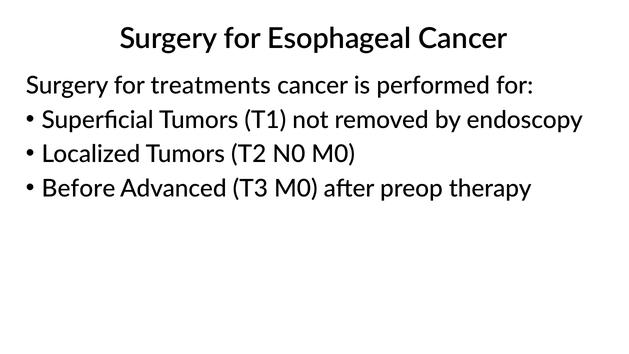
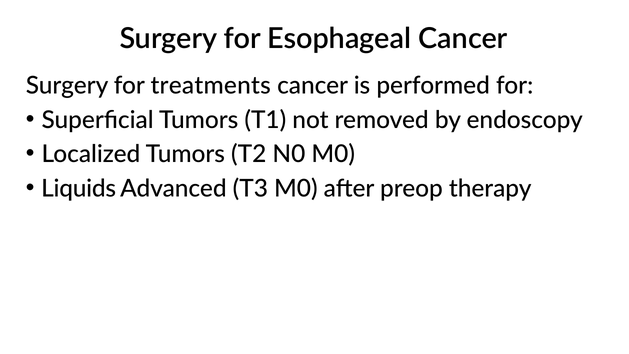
Before: Before -> Liquids (79, 188)
